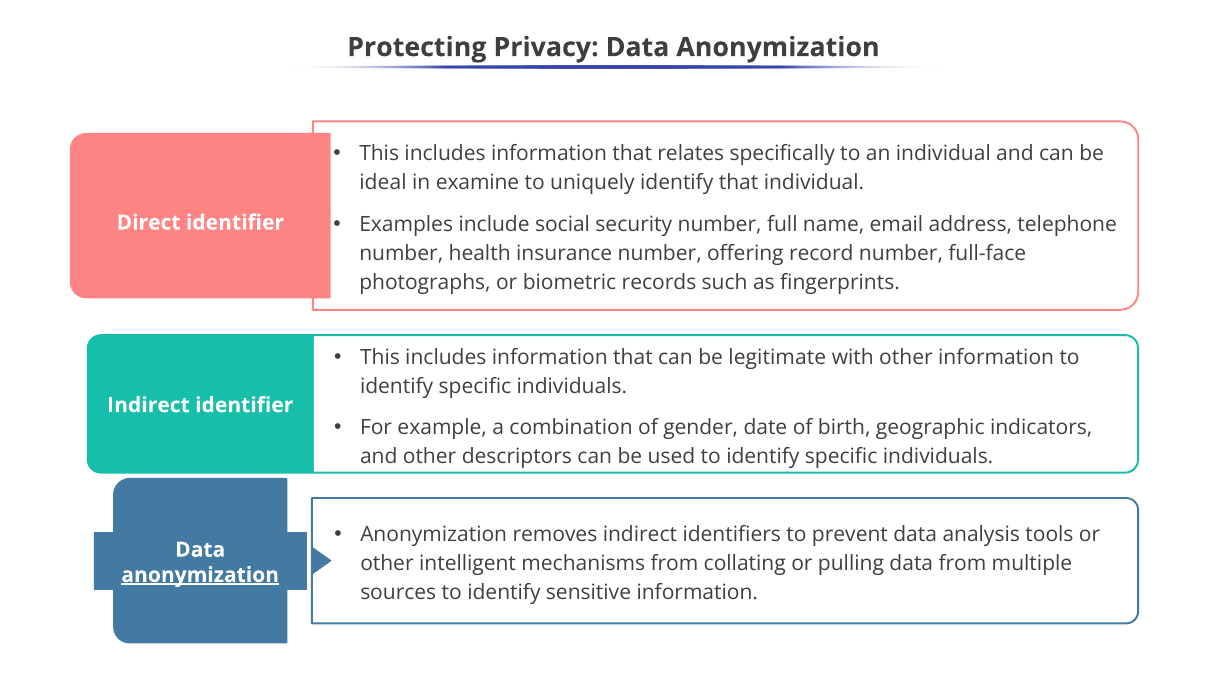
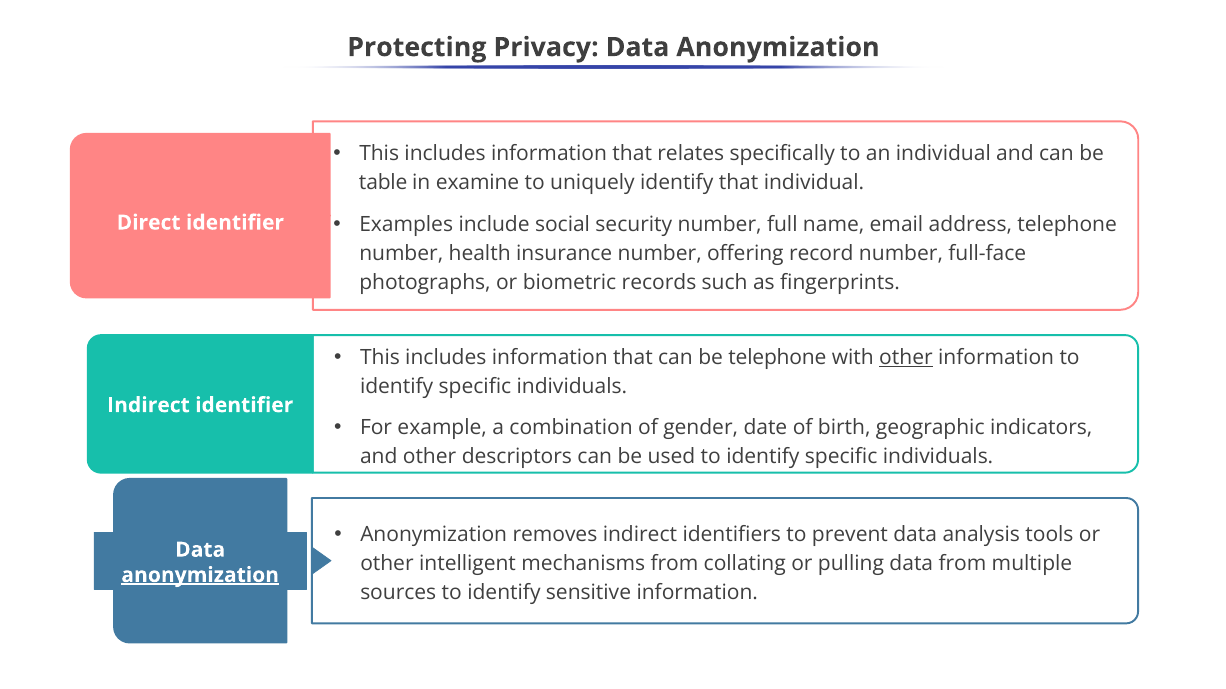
ideal: ideal -> table (383, 183)
be legitimate: legitimate -> telephone (777, 358)
other underline: none -> present (906, 358)
